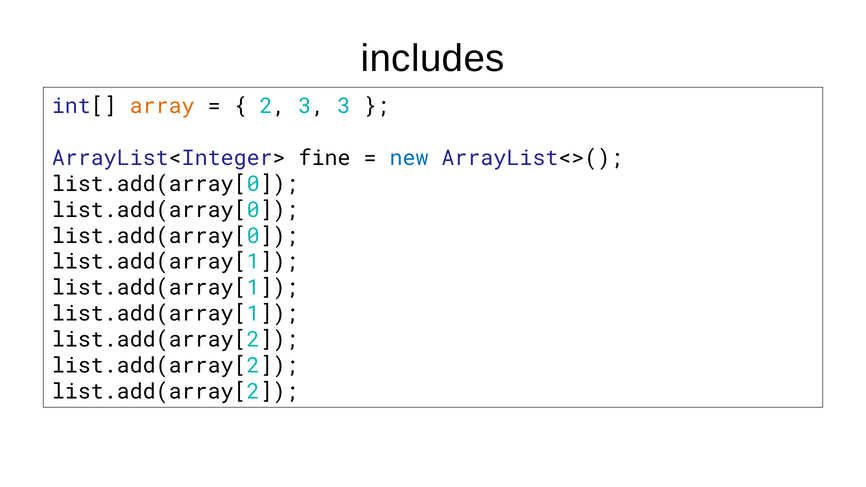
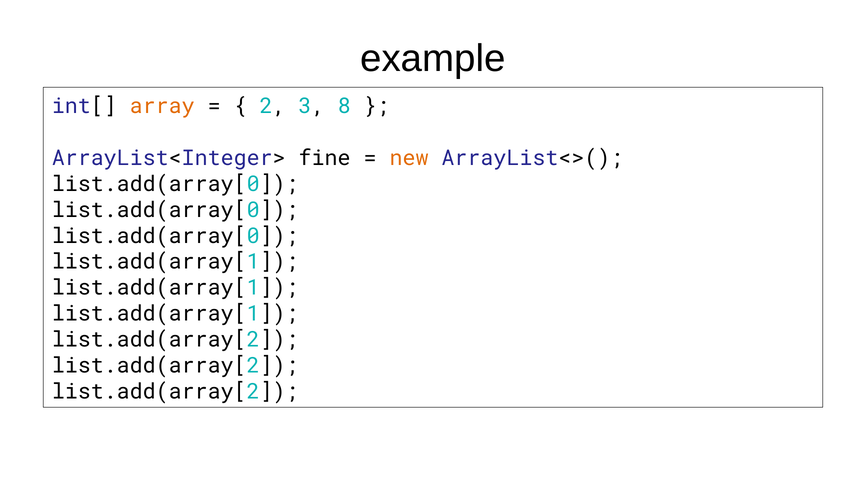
includes: includes -> example (433, 58)
3 3: 3 -> 8 (344, 106)
new colour: blue -> orange (409, 158)
